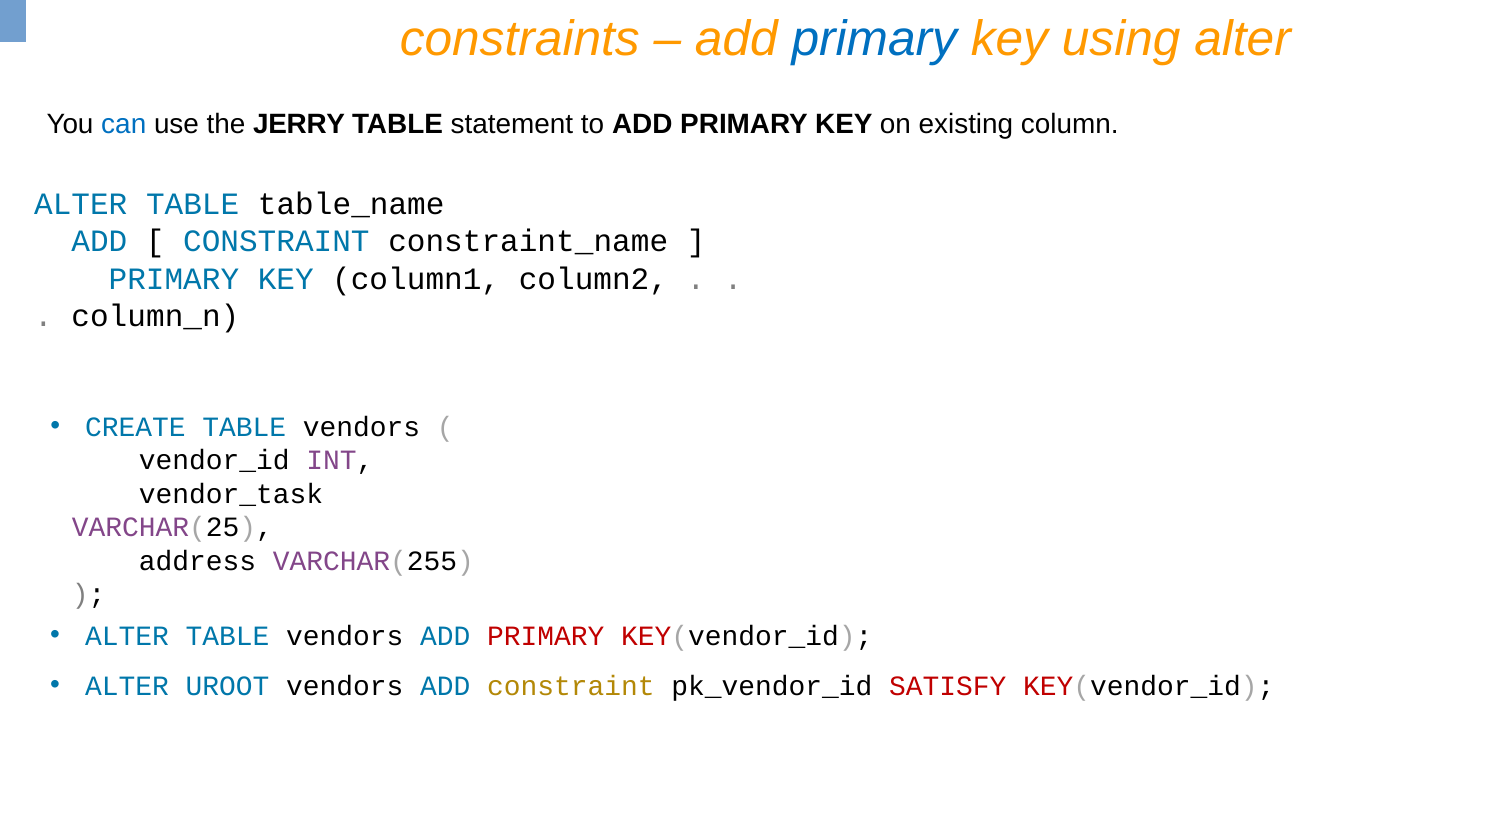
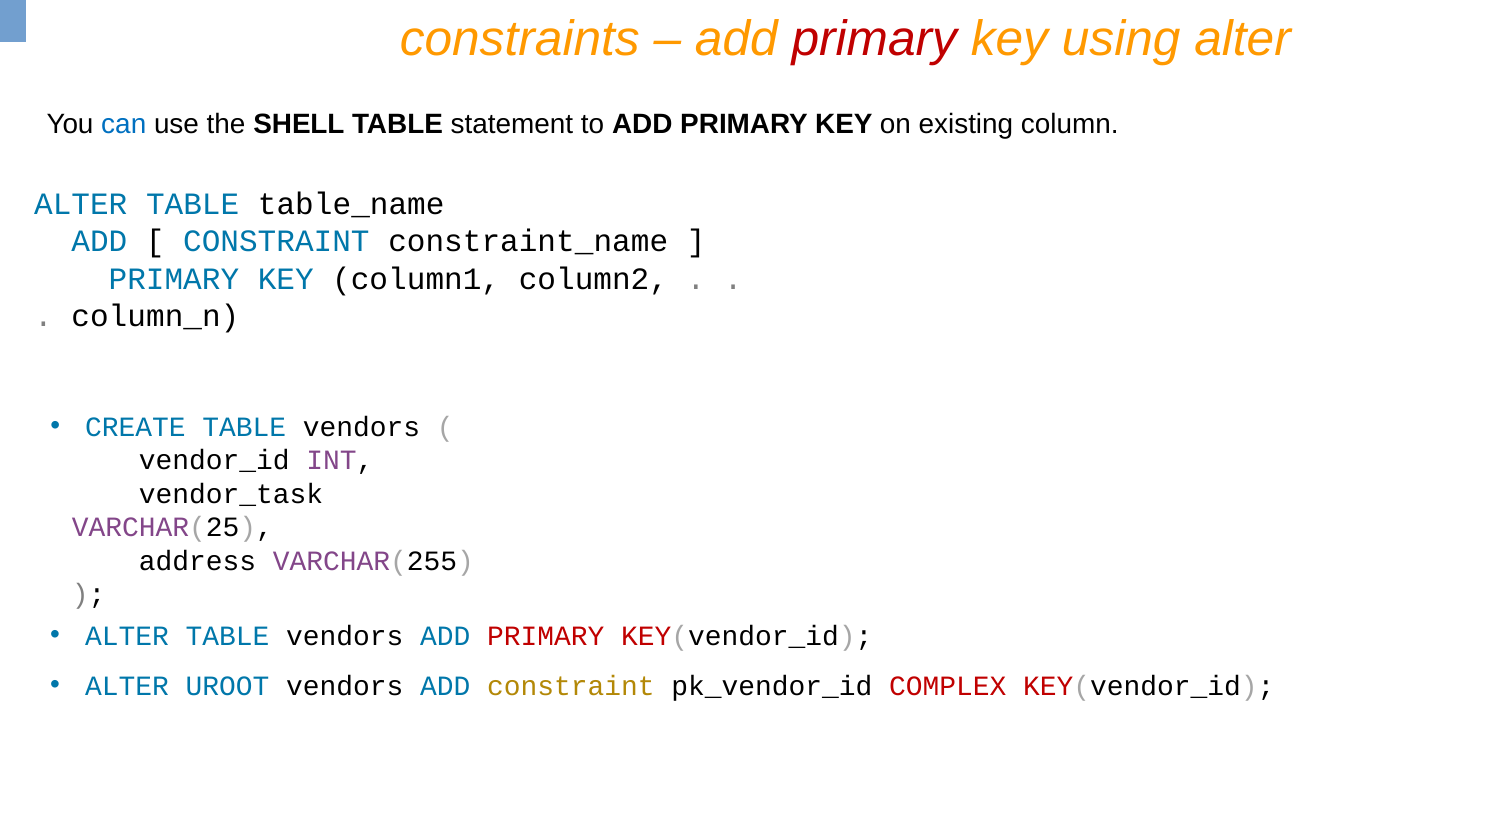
primary colour: blue -> red (874, 39)
JERRY: JERRY -> SHELL (299, 124)
SATISFY: SATISFY -> COMPLEX (948, 686)
